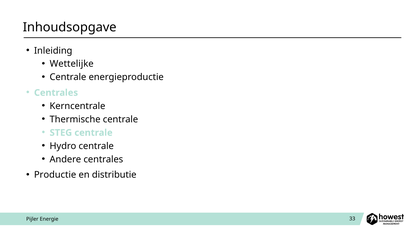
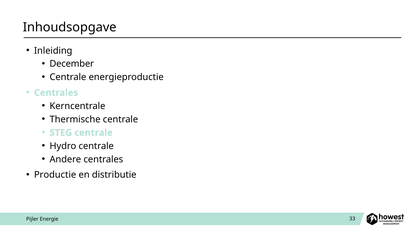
Wettelijke: Wettelijke -> December (72, 64)
